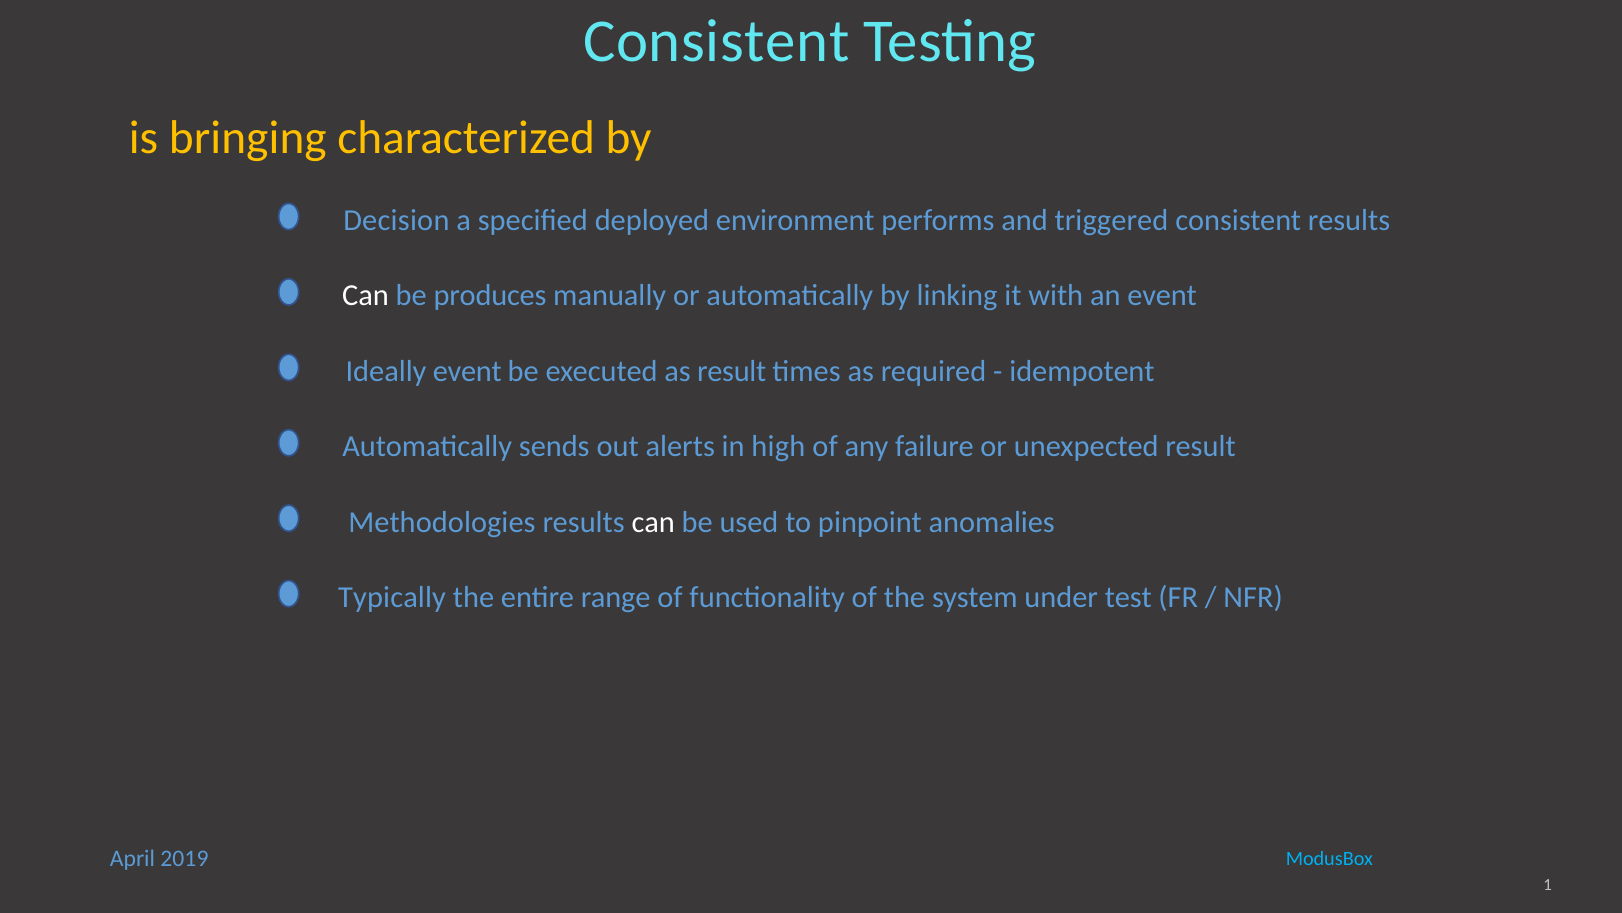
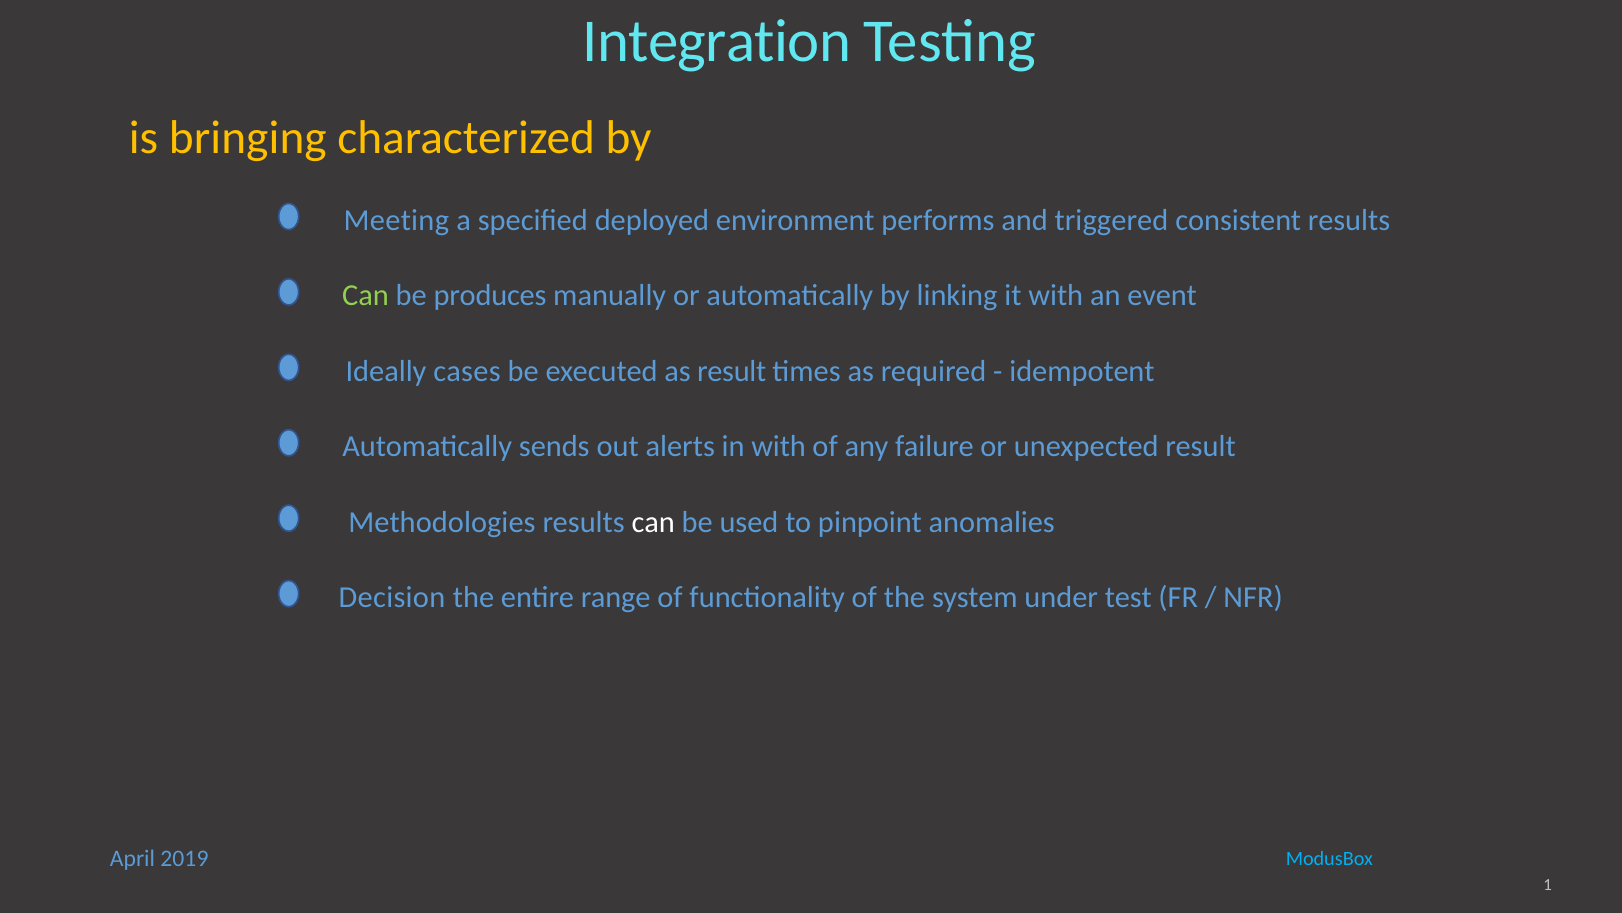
Consistent: Consistent -> Integration (717, 42)
Decision: Decision -> Meeting (396, 220)
Can colour: white -> light green (366, 296)
Ideally event: event -> cases (467, 371)
in high: high -> with (779, 446)
Typically: Typically -> Decision (392, 597)
